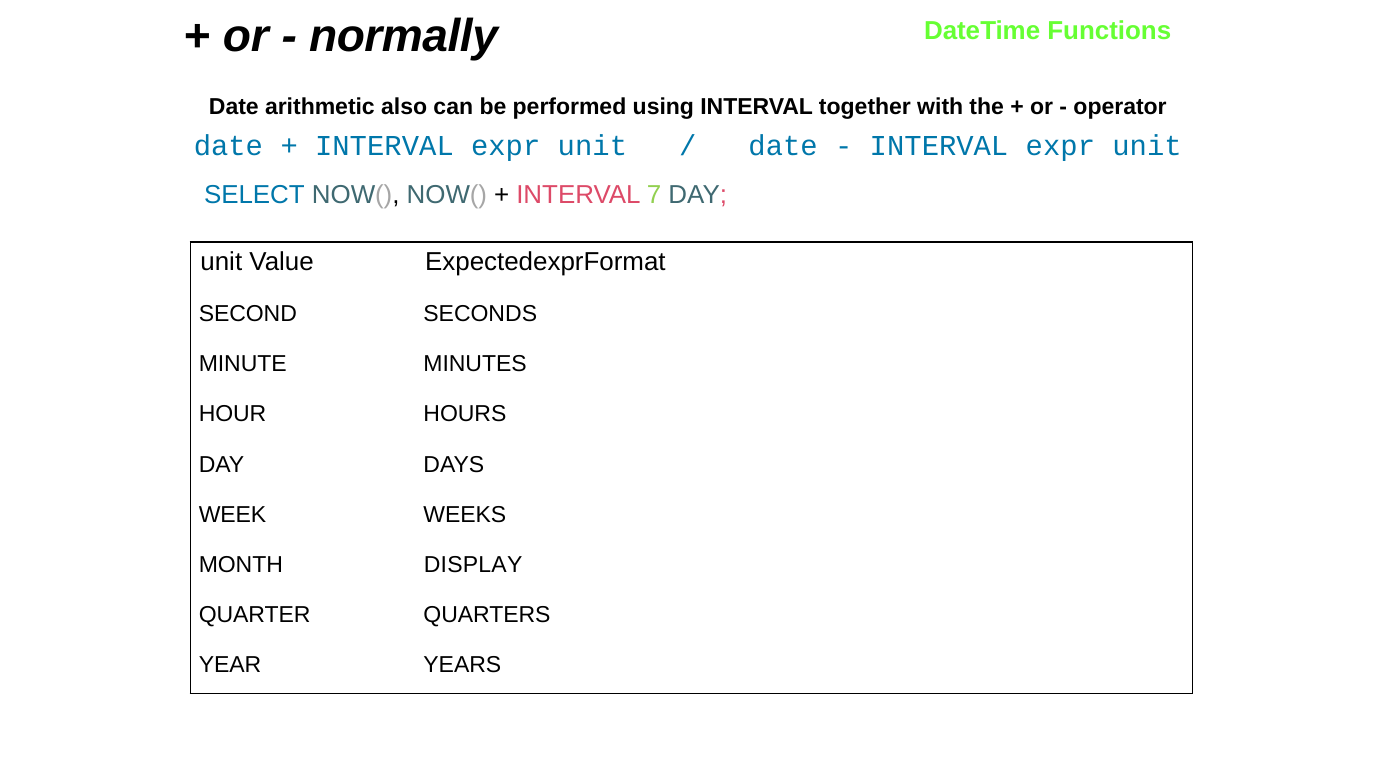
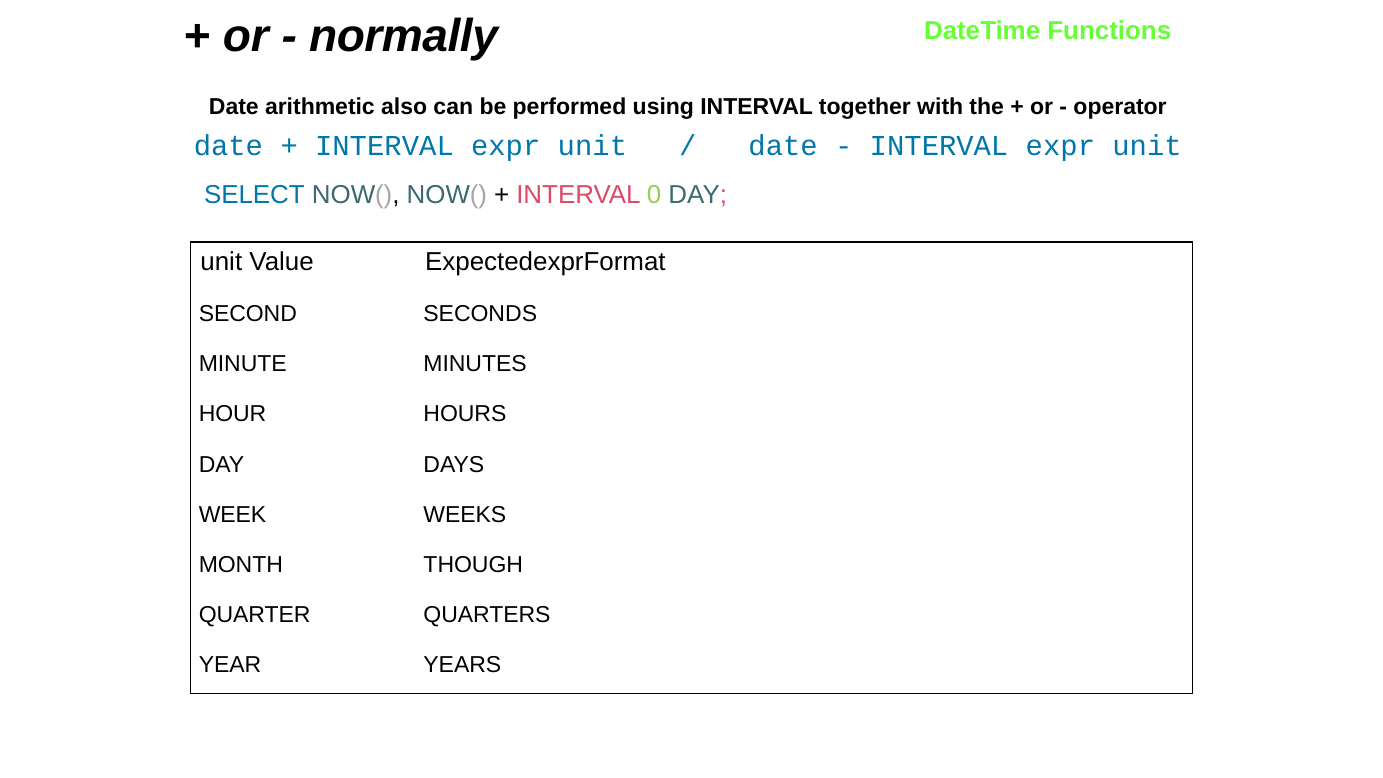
7: 7 -> 0 (654, 195)
DISPLAY: DISPLAY -> THOUGH (473, 565)
